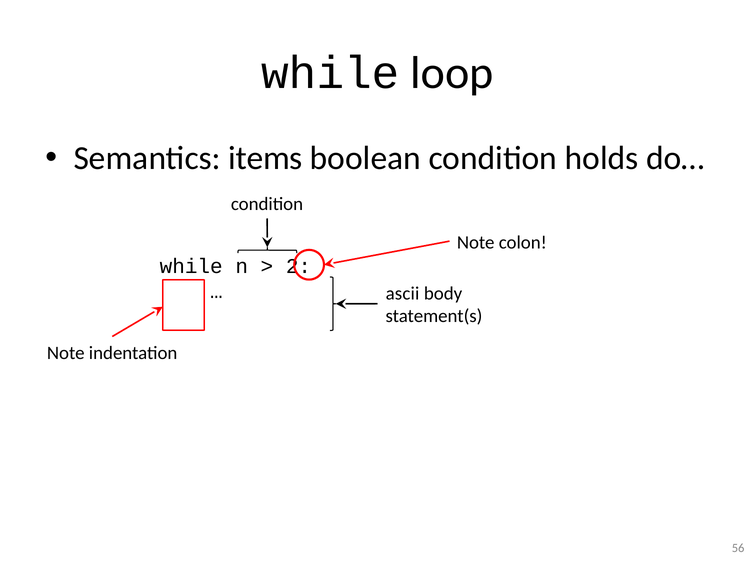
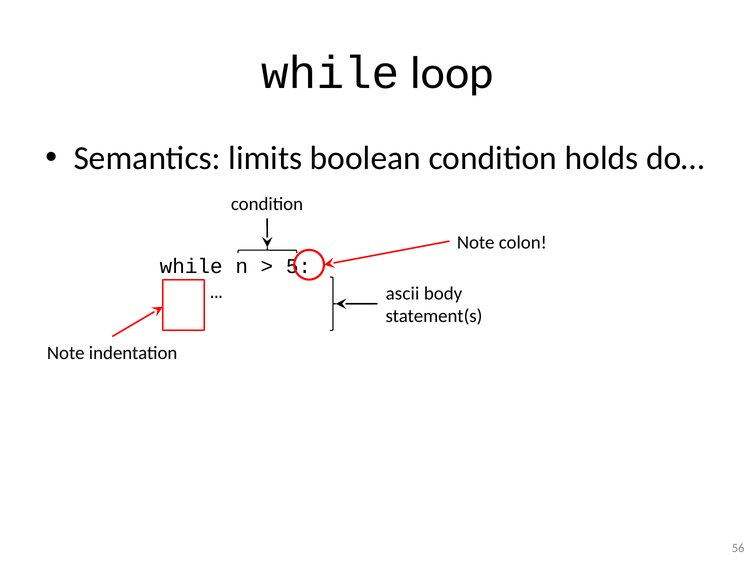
items: items -> limits (265, 158)
2: 2 -> 5 (298, 266)
